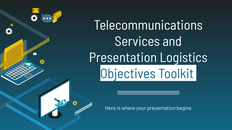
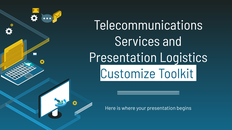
Objectives: Objectives -> Customize (128, 74)
